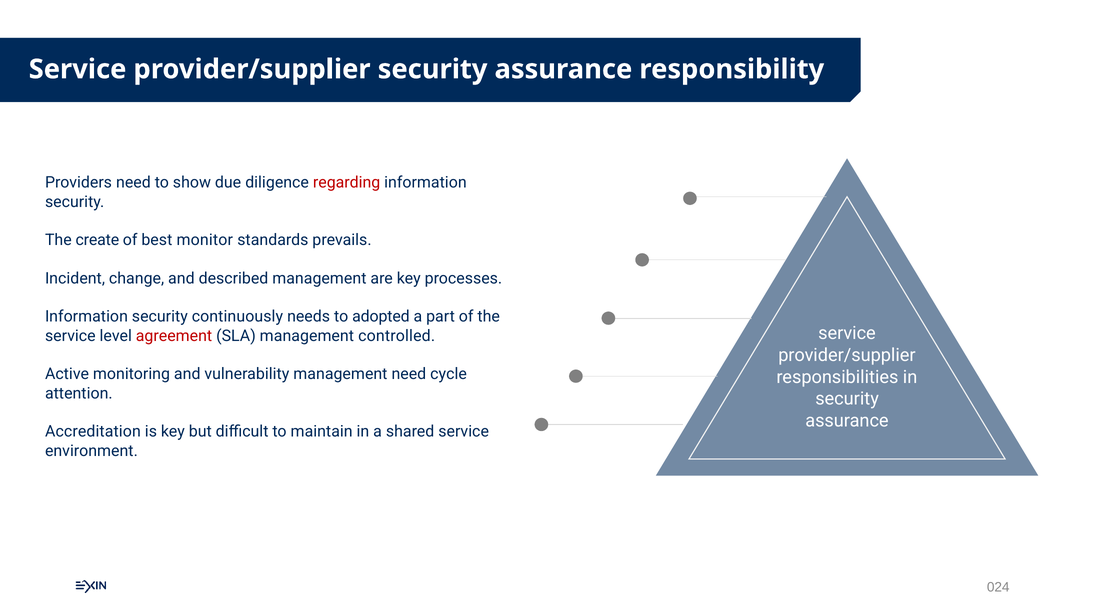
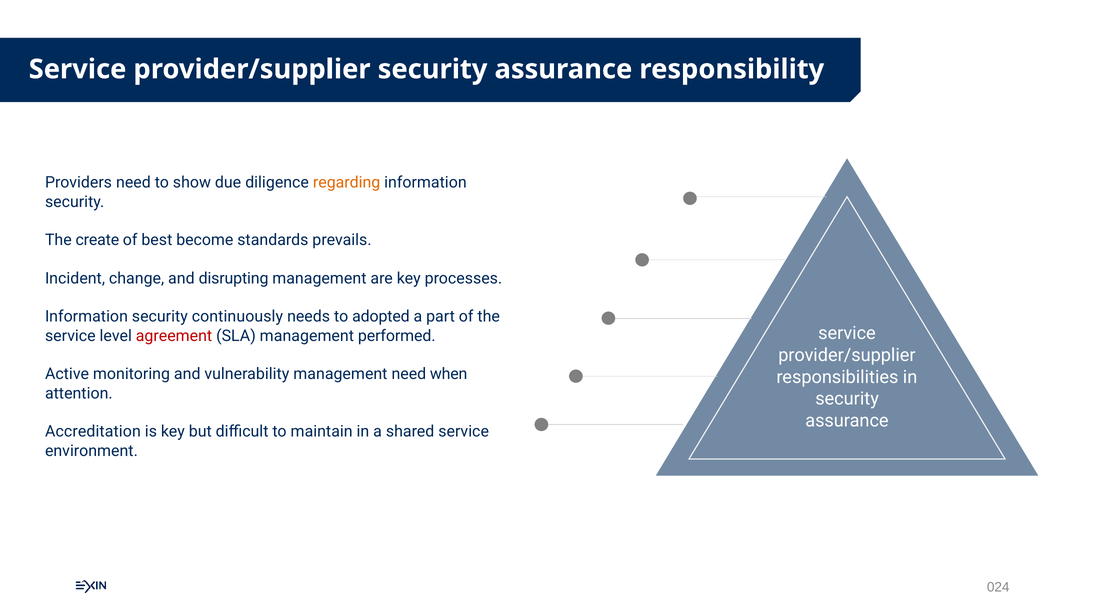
regarding colour: red -> orange (347, 183)
monitor: monitor -> become (205, 240)
described: described -> disrupting (234, 278)
controlled: controlled -> performed (397, 336)
cycle: cycle -> when (449, 374)
